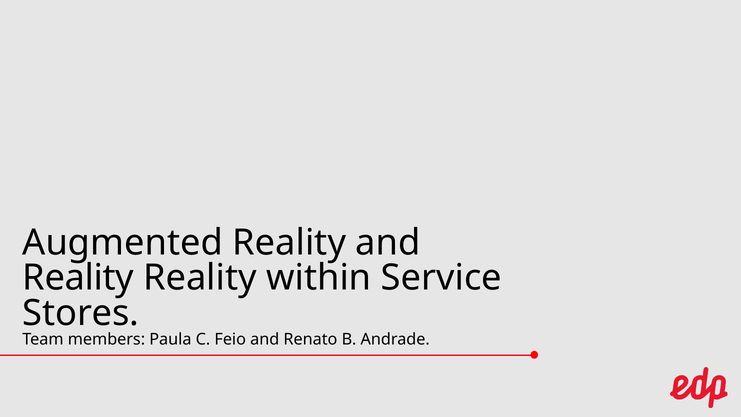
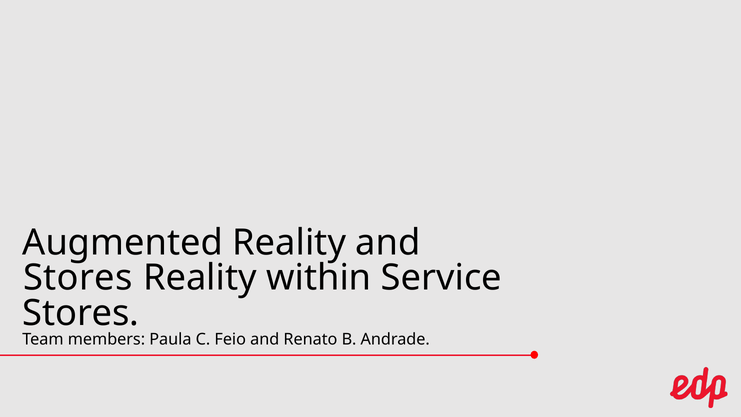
Reality: Reality -> Stores (78, 278)
